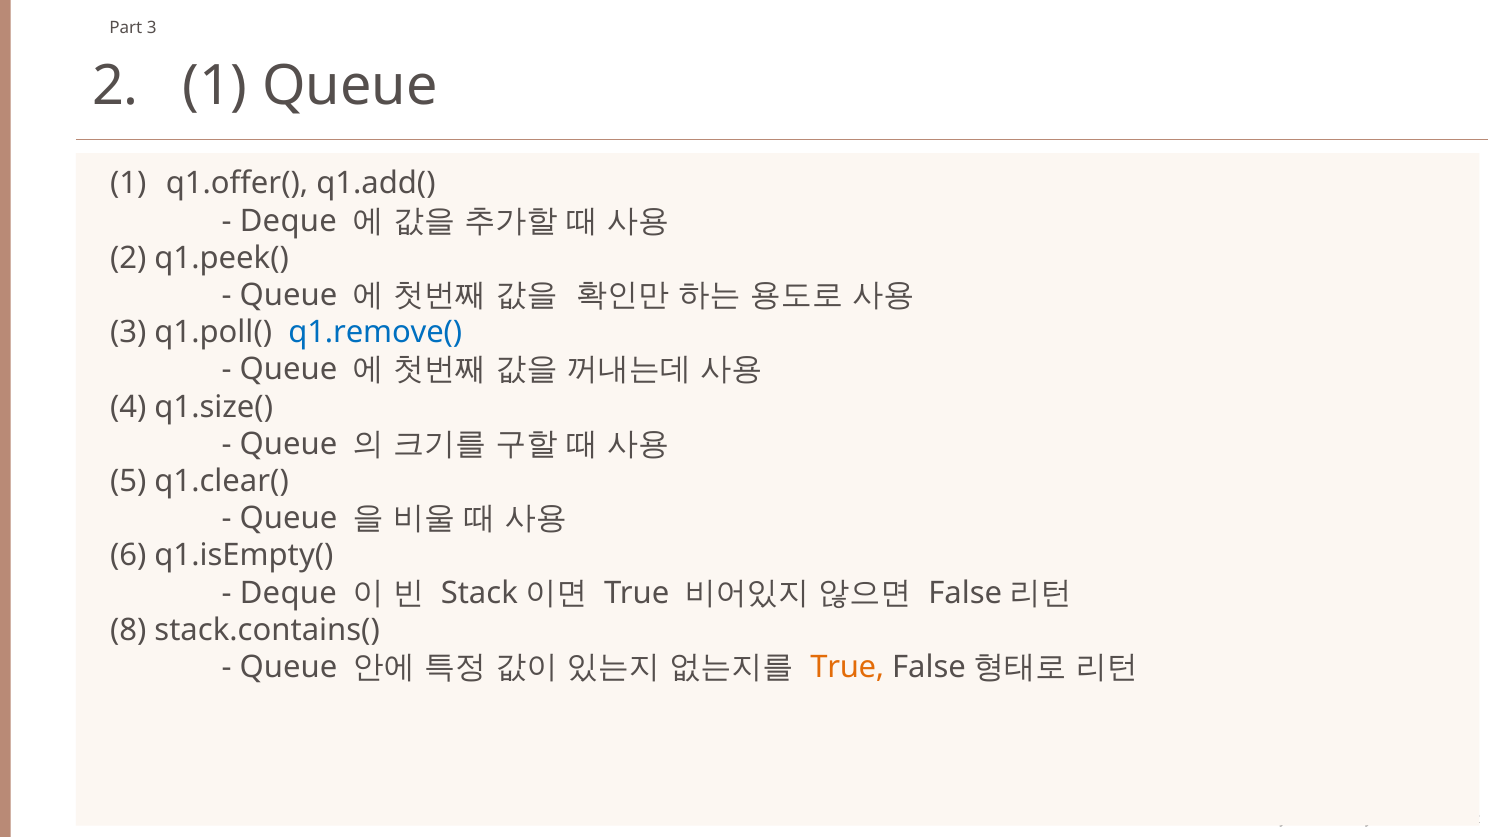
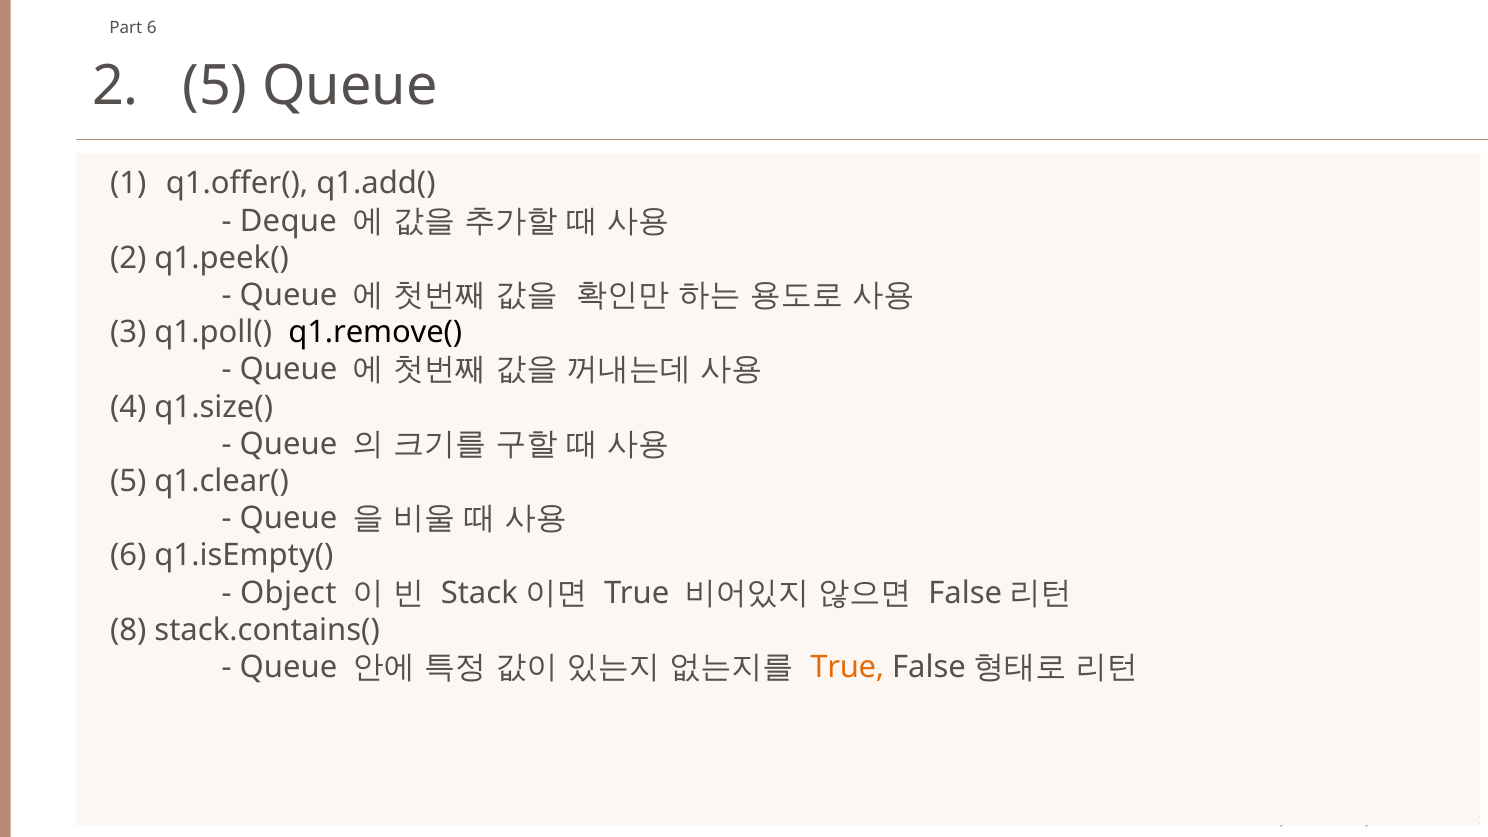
Part 3: 3 -> 6 (152, 28)
2 1: 1 -> 5 (215, 86)
q1.remove( colour: blue -> black (375, 332)
Deque: Deque -> Object (288, 593)
